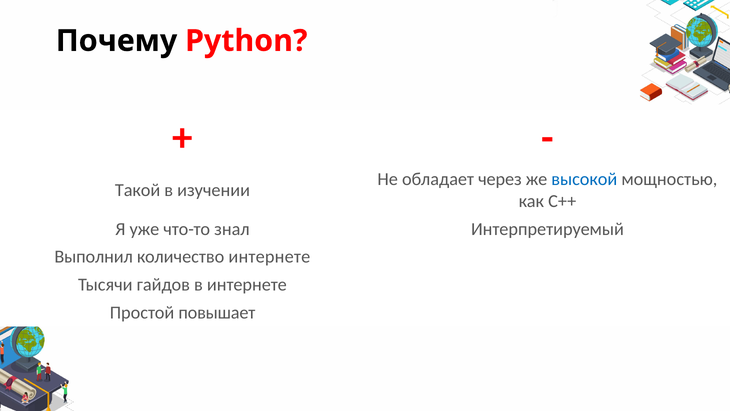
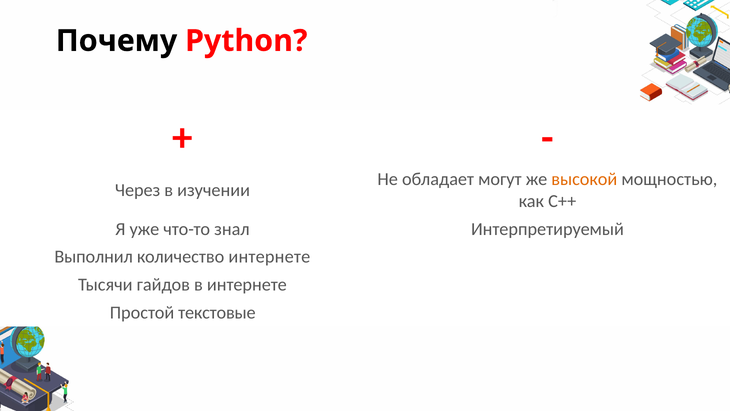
через: через -> могут (500, 179)
высокой colour: blue -> orange (584, 179)
Такой: Такой -> Через (138, 190)
повышает: повышает -> текстовые (217, 312)
